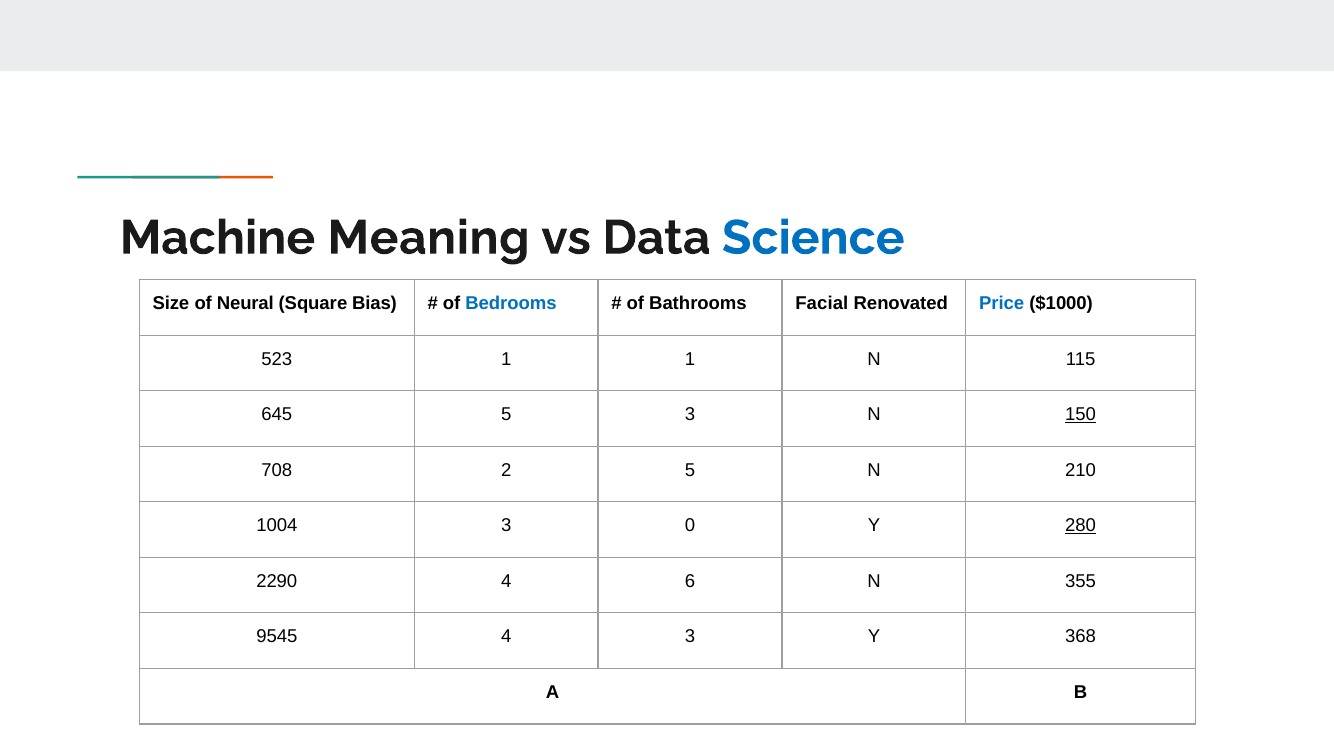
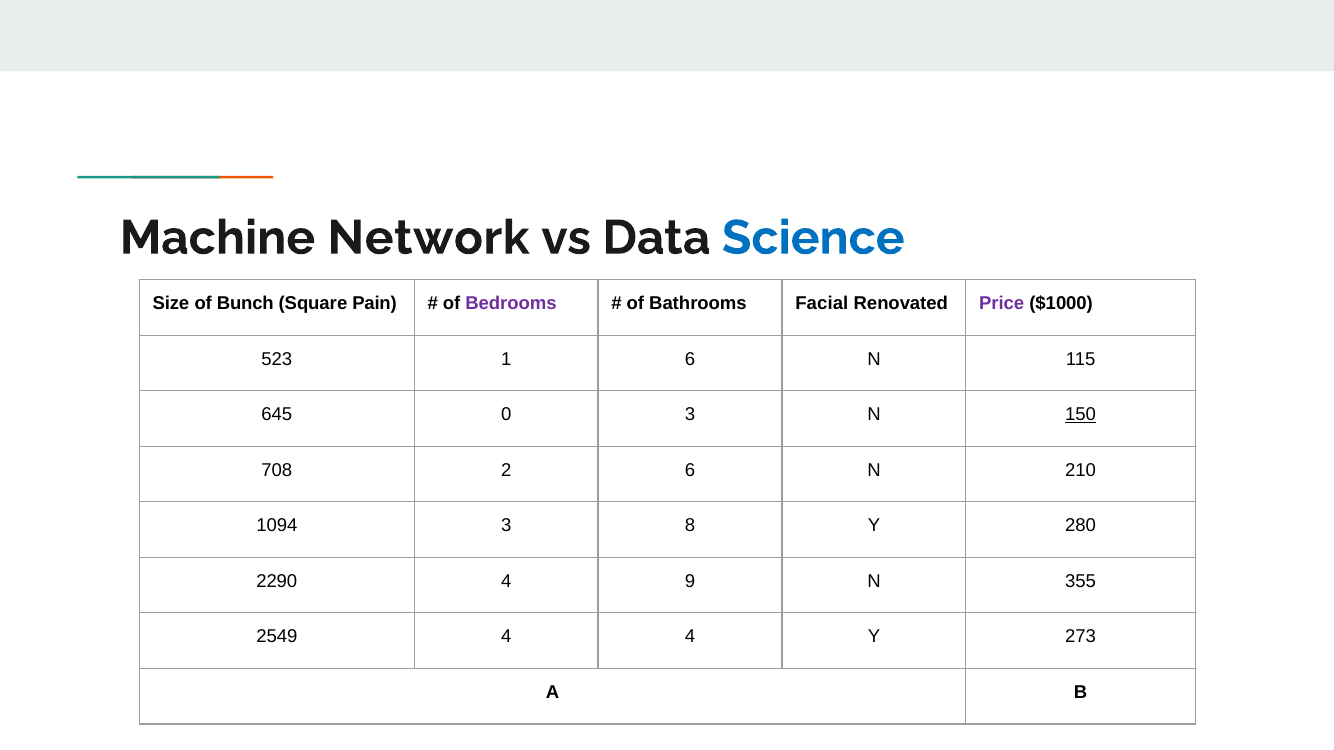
Meaning: Meaning -> Network (429, 238)
Neural: Neural -> Bunch (245, 304)
Bias: Bias -> Pain (375, 304)
Bedrooms colour: blue -> purple (511, 304)
Price colour: blue -> purple (1002, 304)
1 1: 1 -> 6 (690, 359)
645 5: 5 -> 0 (506, 415)
2 5: 5 -> 6 (690, 470)
1004: 1004 -> 1094 (277, 526)
0: 0 -> 8 (690, 526)
280 underline: present -> none (1081, 526)
6: 6 -> 9 (690, 582)
9545: 9545 -> 2549 (277, 637)
4 3: 3 -> 4 (690, 637)
368: 368 -> 273 (1081, 637)
